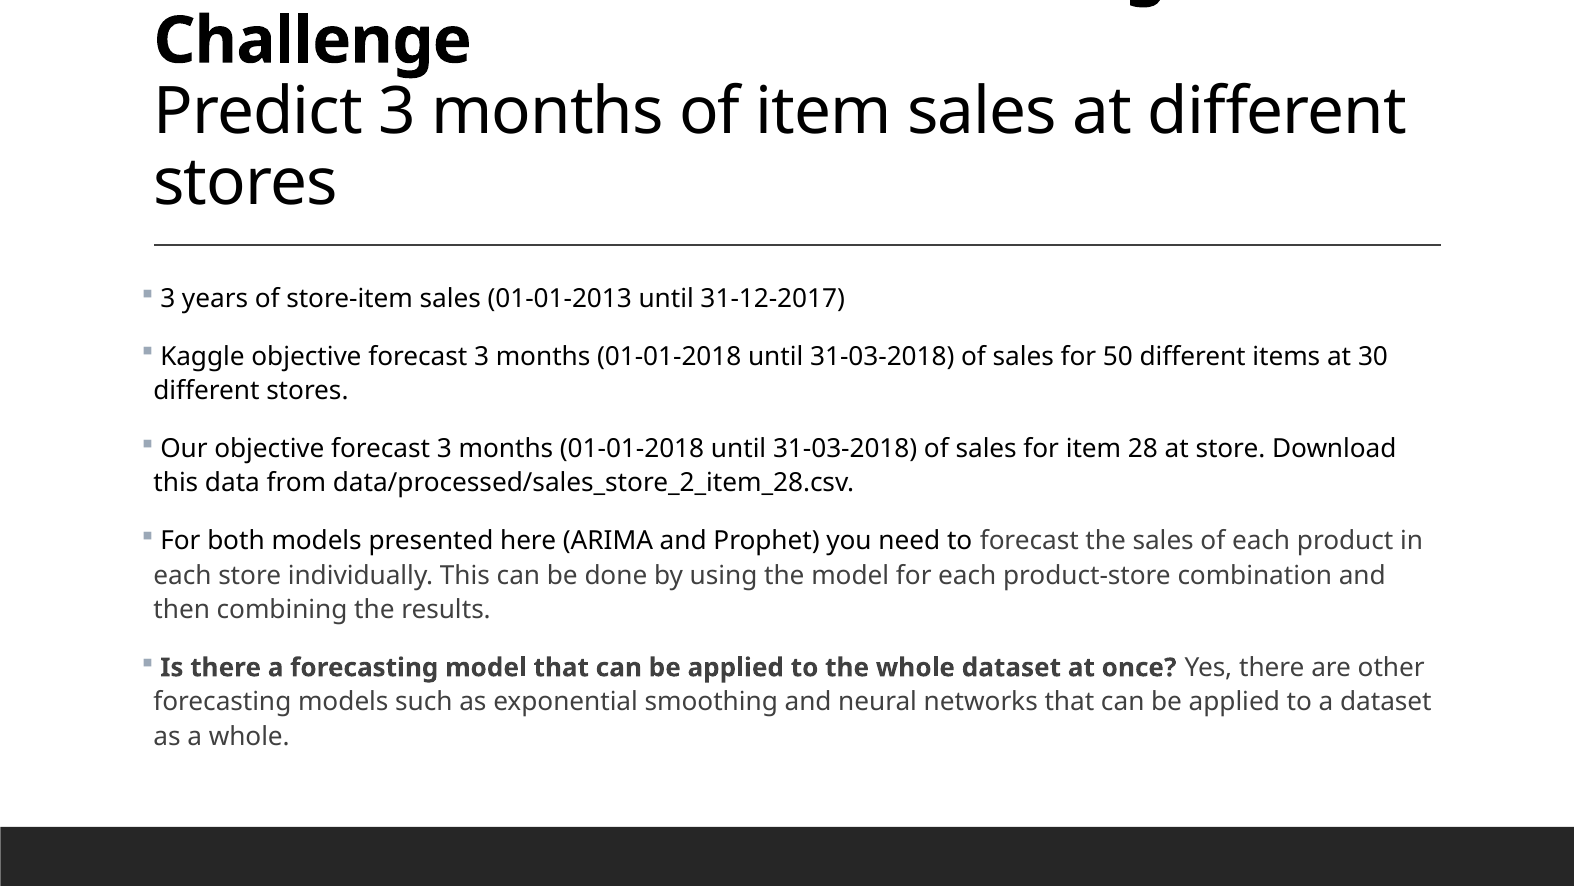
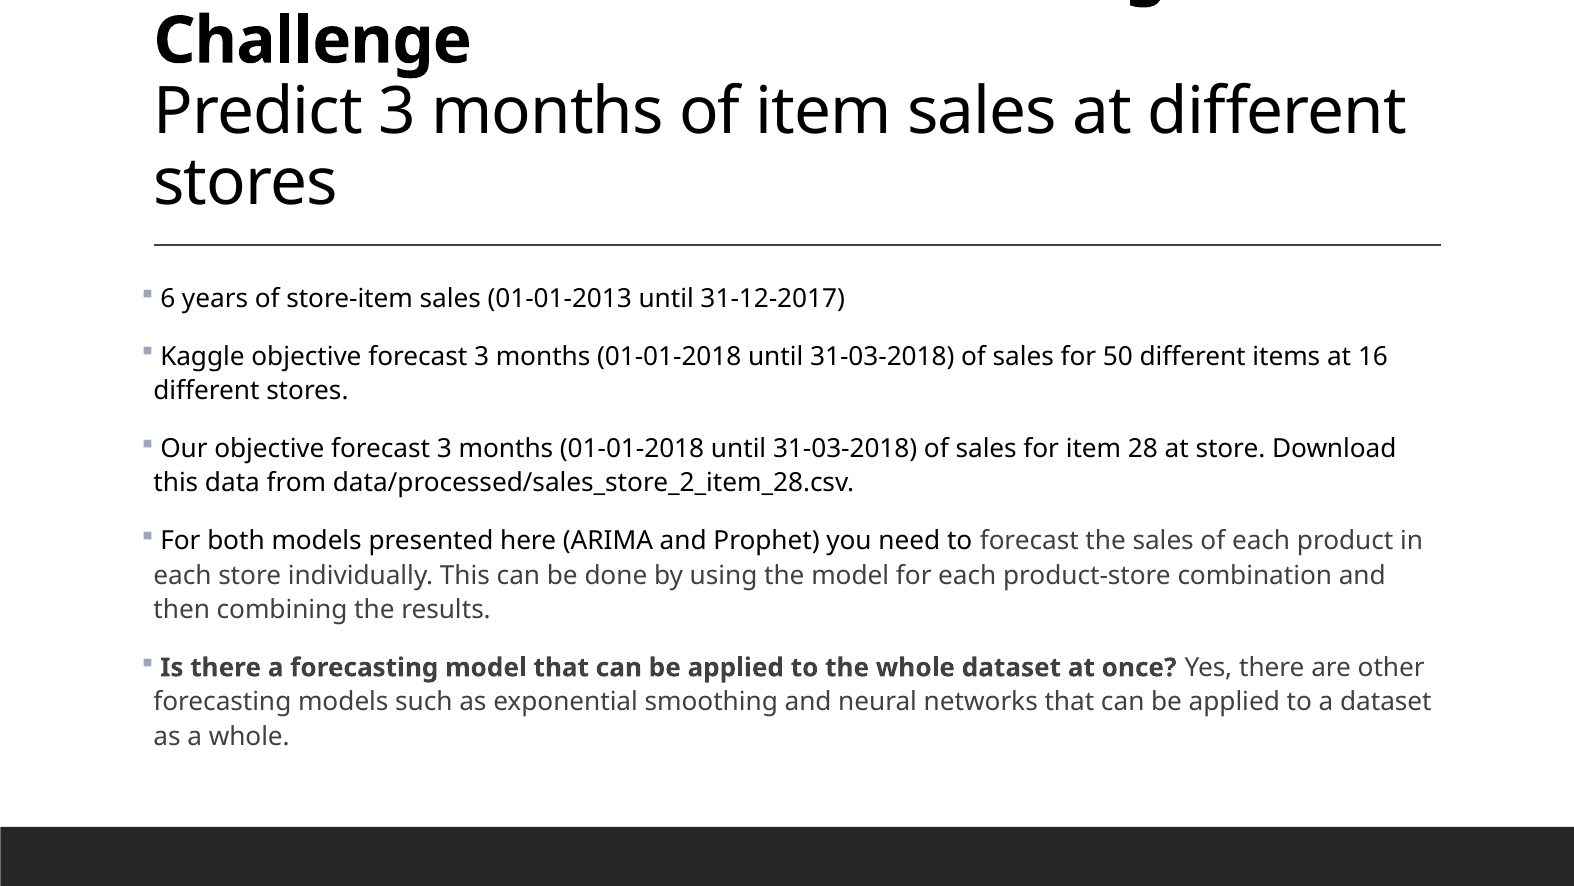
3: 3 -> 6 (168, 299)
30: 30 -> 16 (1373, 356)
